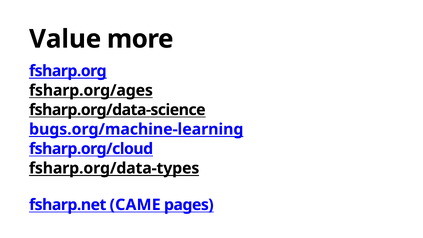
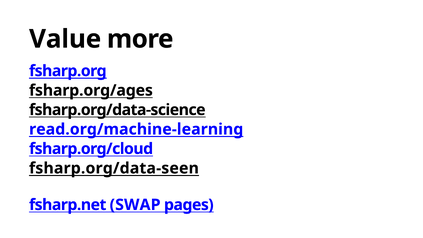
bugs.org/machine-learning: bugs.org/machine-learning -> read.org/machine-learning (136, 129)
fsharp.org/data-types: fsharp.org/data-types -> fsharp.org/data-seen (114, 168)
CAME: CAME -> SWAP (135, 205)
